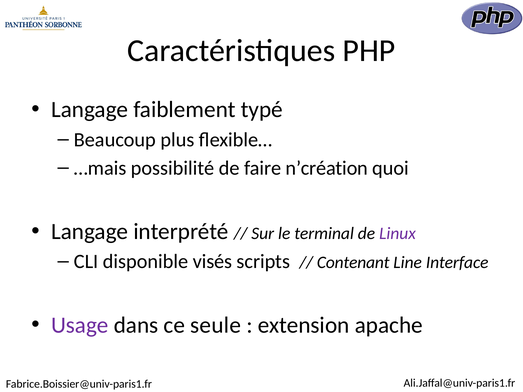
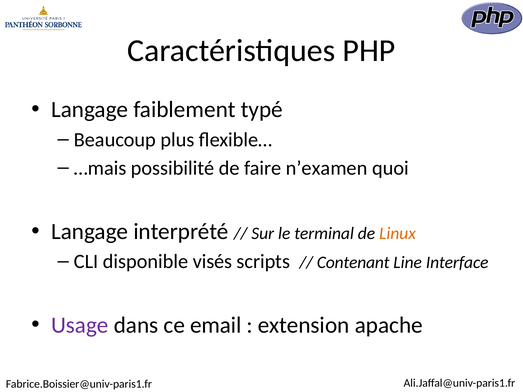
n’création: n’création -> n’examen (327, 168)
Linux colour: purple -> orange (397, 234)
seule: seule -> email (216, 325)
